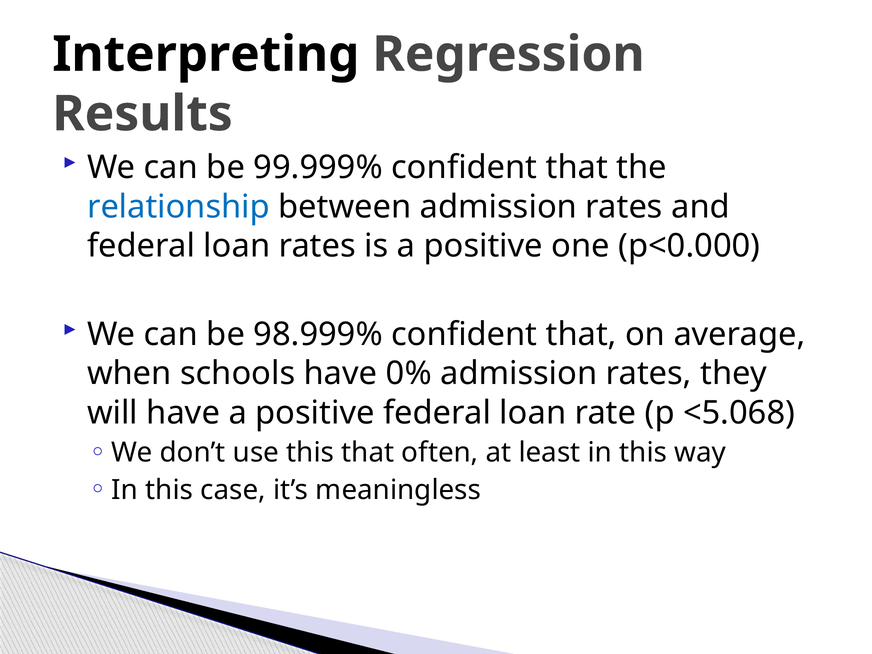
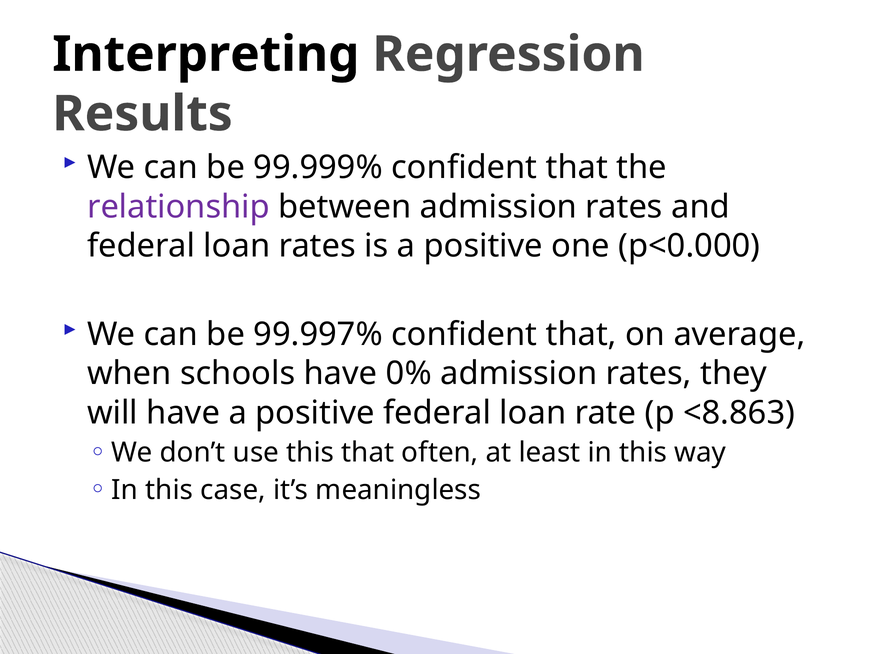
relationship colour: blue -> purple (178, 207)
98.999%: 98.999% -> 99.997% (318, 334)
<5.068: <5.068 -> <8.863 (739, 413)
